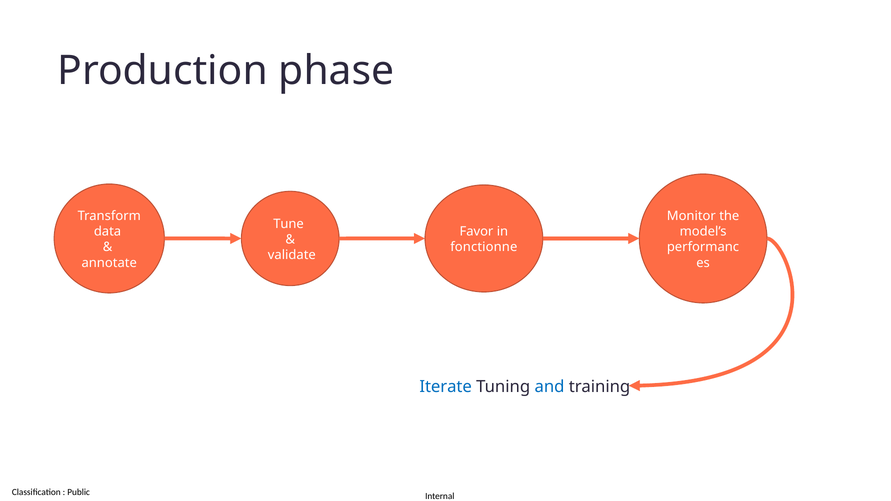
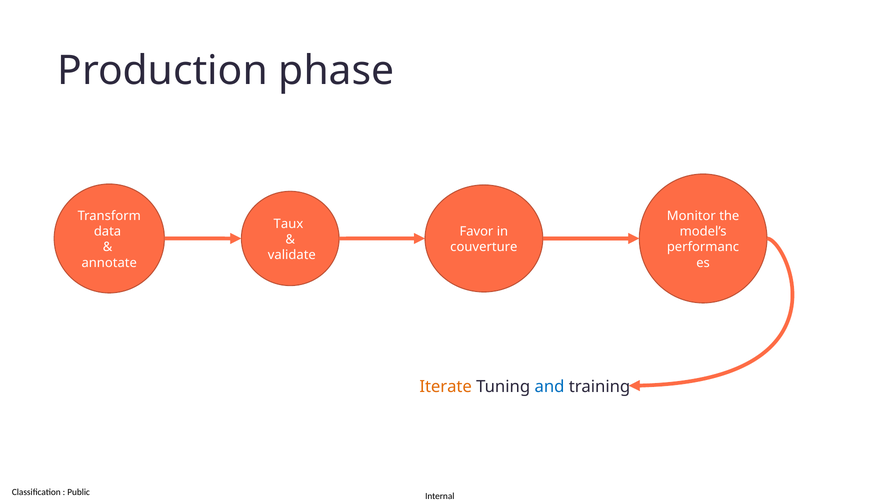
Tune: Tune -> Taux (288, 224)
fonctionne: fonctionne -> couverture (484, 247)
Iterate colour: blue -> orange (446, 387)
